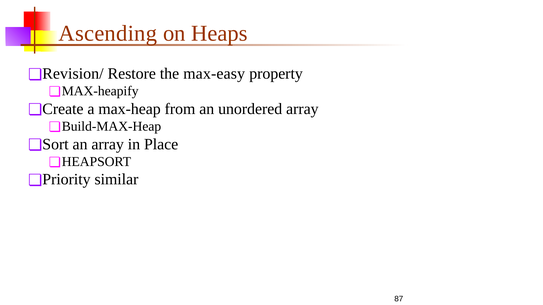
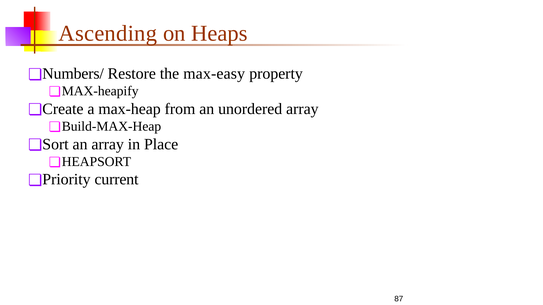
Revision/: Revision/ -> Numbers/ (73, 74)
similar: similar -> current (117, 180)
